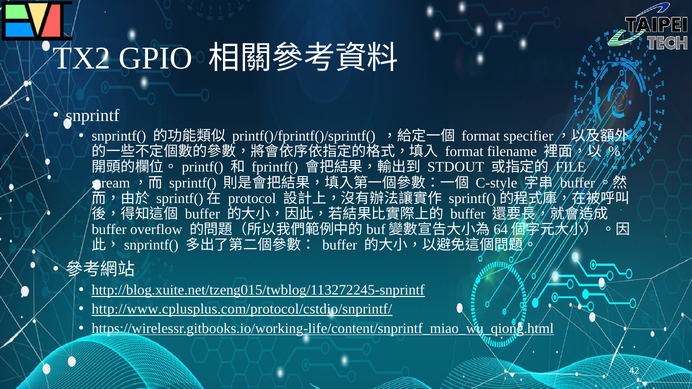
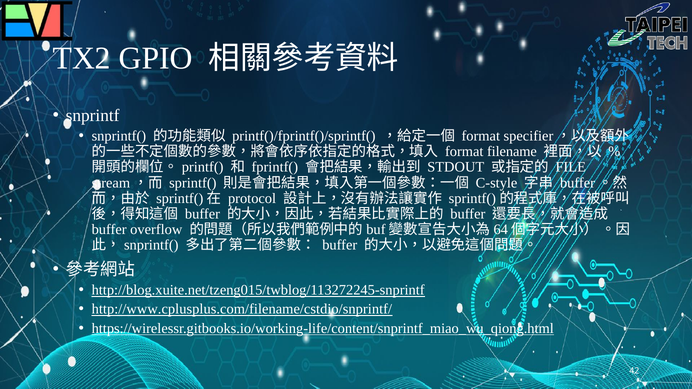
http://www.cplusplus.com/protocol/cstdio/snprintf/: http://www.cplusplus.com/protocol/cstdio/snprintf/ -> http://www.cplusplus.com/filename/cstdio/snprintf/ (242, 309)
